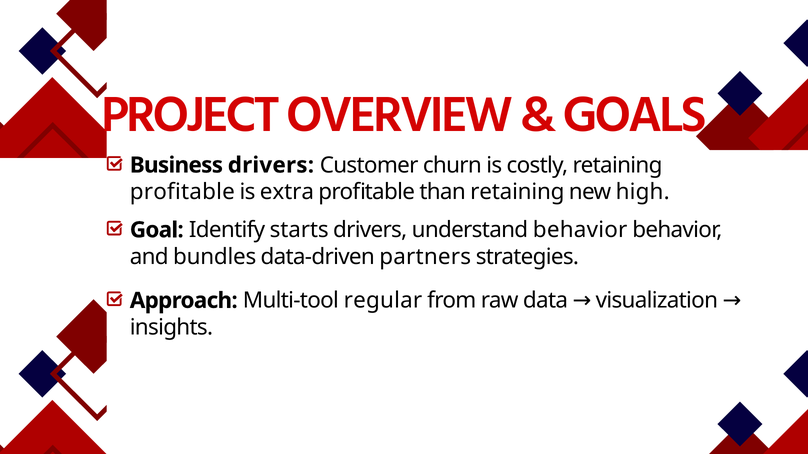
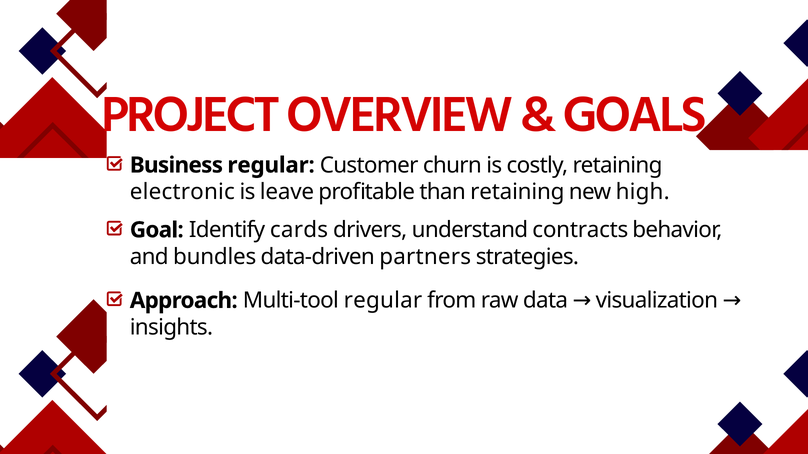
drivers: drivers -> regular (271, 165)
profitable: profitable -> electronic (182, 192)
extra: extra -> leave (287, 192)
starts: starts -> cards (299, 230)
understand behavior: behavior -> contracts (580, 230)
